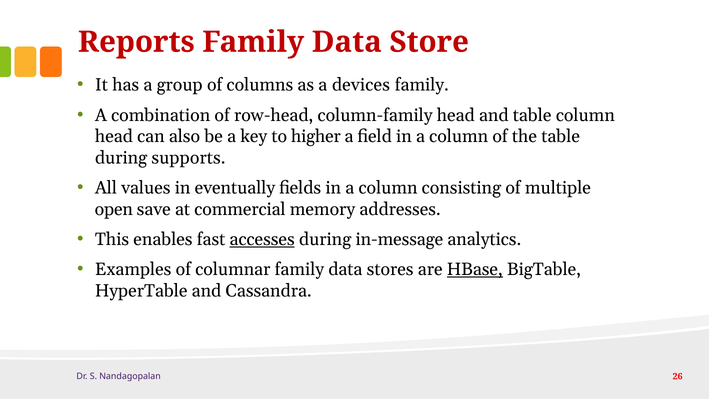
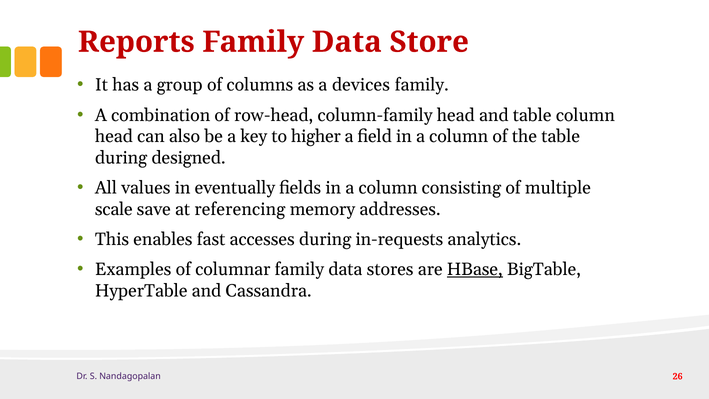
supports: supports -> designed (189, 158)
open: open -> scale (114, 209)
commercial: commercial -> referencing (240, 209)
accesses underline: present -> none (262, 239)
in-message: in-message -> in-requests (399, 239)
